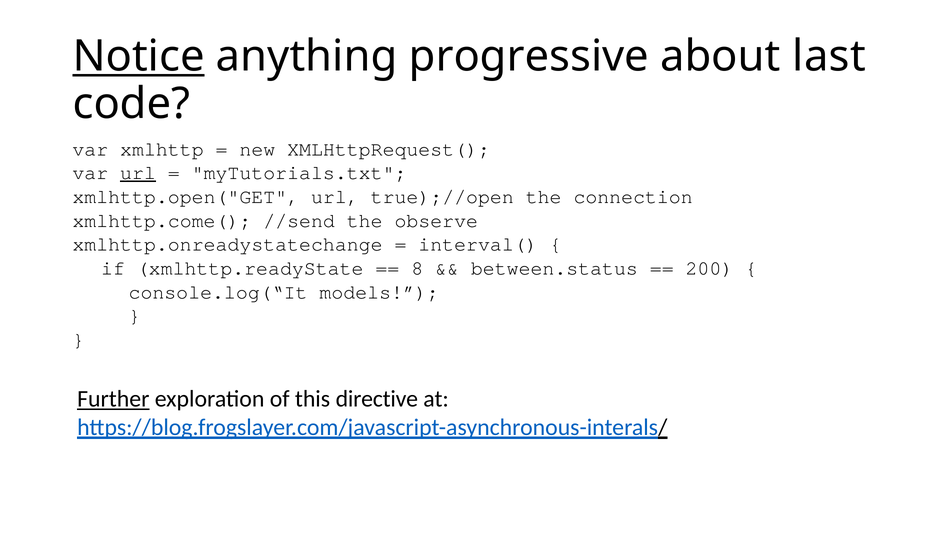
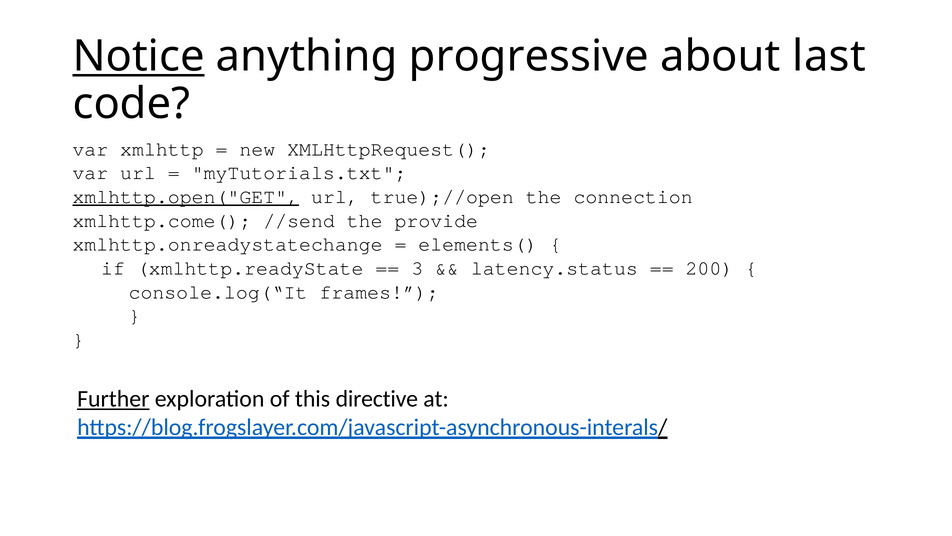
url underline: present -> none (138, 173)
xmlhttp.open("GET underline: none -> present (186, 196)
observe: observe -> provide (436, 220)
interval(: interval( -> elements( (478, 244)
8: 8 -> 3 (417, 268)
between.status: between.status -> latency.status (554, 268)
models: models -> frames (379, 292)
